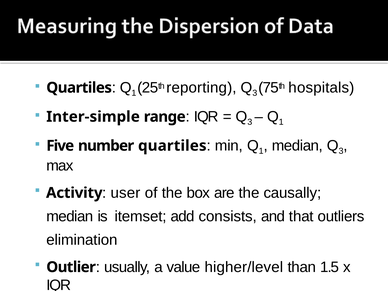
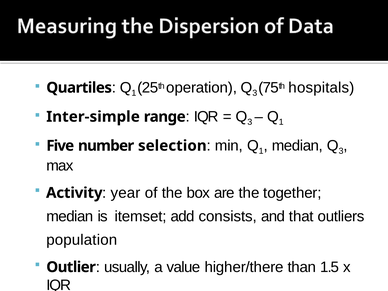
reporting: reporting -> operation (202, 88)
number quartiles: quartiles -> selection (172, 146)
user: user -> year (126, 193)
causally: causally -> together (292, 193)
elimination: elimination -> population (82, 240)
higher/level: higher/level -> higher/there (244, 267)
